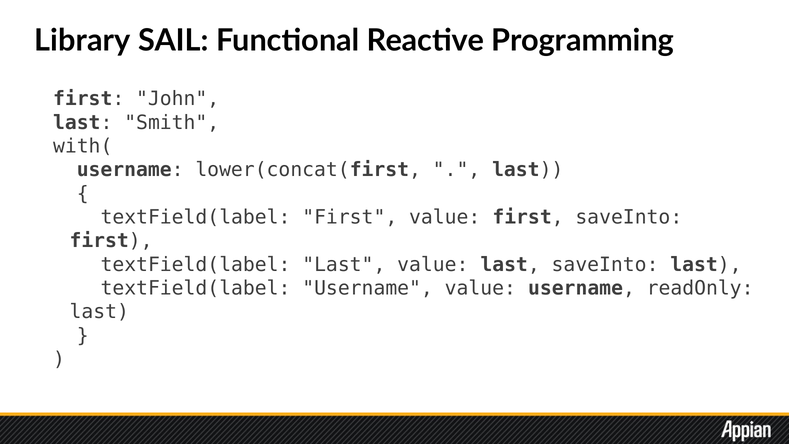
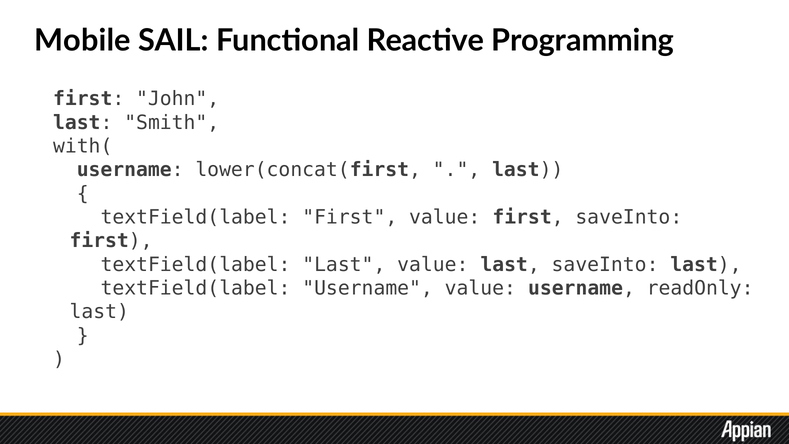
Library: Library -> Mobile (82, 40)
